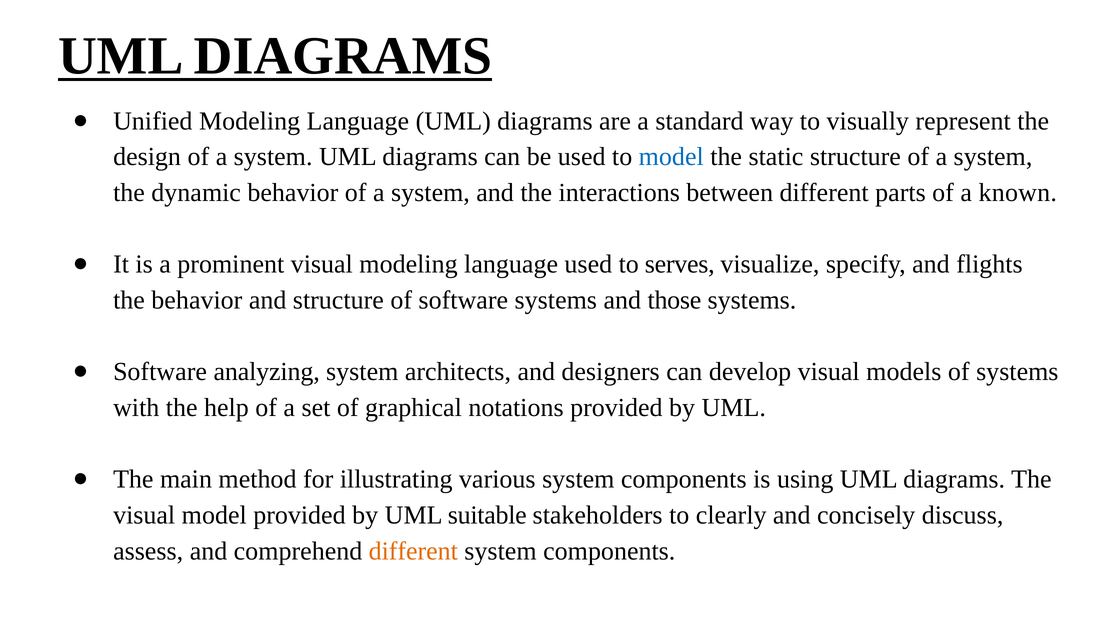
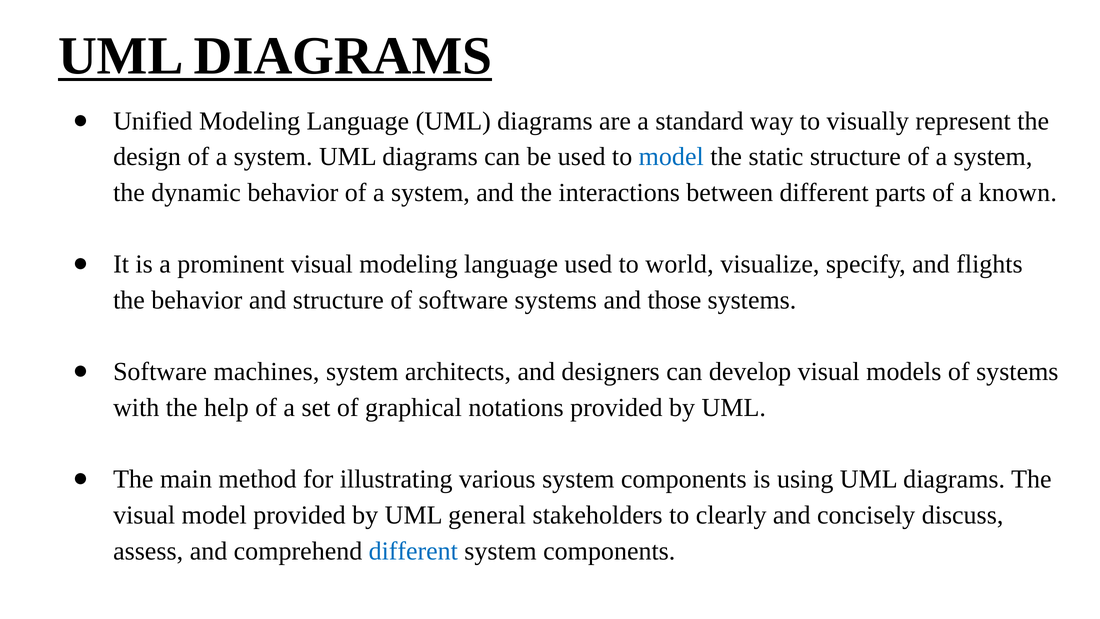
serves: serves -> world (680, 264)
analyzing: analyzing -> machines (266, 372)
suitable: suitable -> general (487, 515)
different colour: orange -> blue (413, 551)
